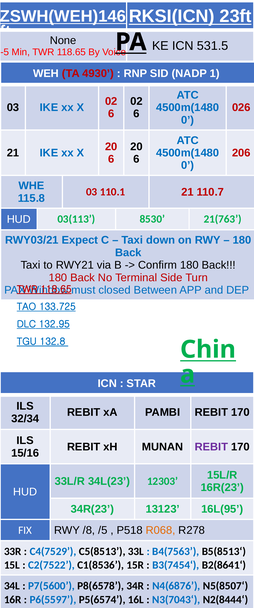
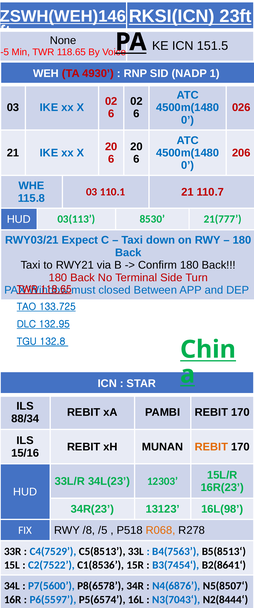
531.5: 531.5 -> 151.5 (213, 46)
21(763: 21(763 -> 21(777 (223, 219)
32/34: 32/34 -> 88/34 (25, 418)
REBIT colour: purple -> orange (211, 447)
16L(95: 16L(95 -> 16L(98 (222, 509)
